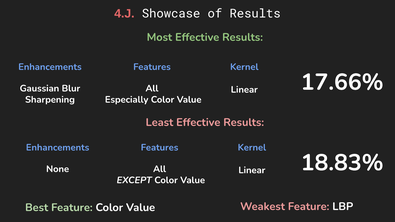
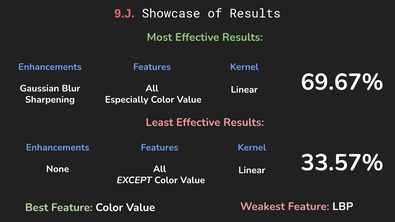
4.J: 4.J -> 9.J (124, 14)
17.66%: 17.66% -> 69.67% (342, 82)
18.83%: 18.83% -> 33.57% (342, 163)
